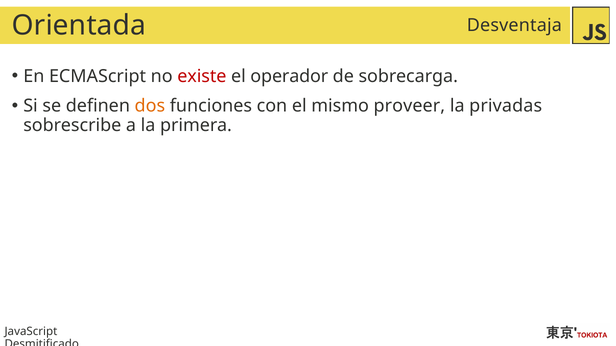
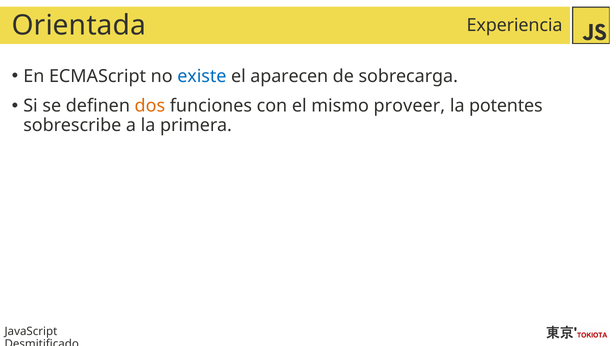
Desventaja: Desventaja -> Experiencia (515, 26)
existe colour: red -> blue (202, 76)
operador: operador -> aparecen (289, 76)
privadas: privadas -> potentes (506, 106)
